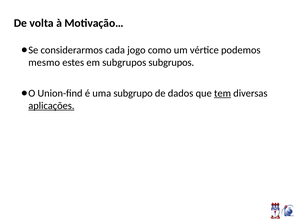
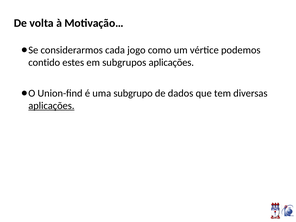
mesmo: mesmo -> contido (44, 62)
subgrupos subgrupos: subgrupos -> aplicações (171, 62)
tem underline: present -> none (223, 93)
